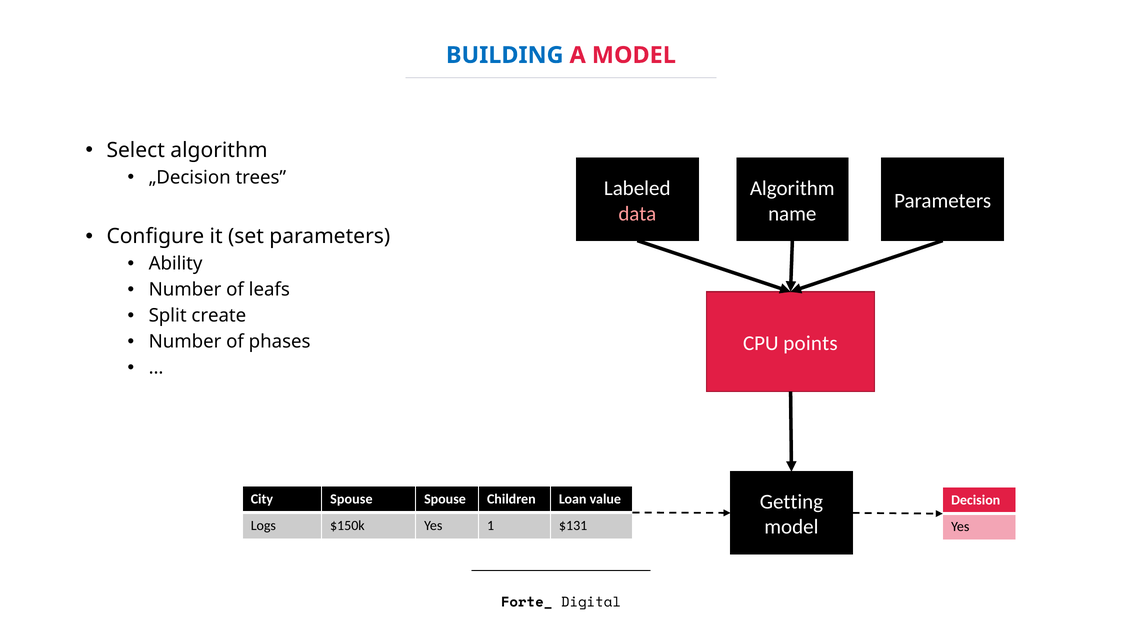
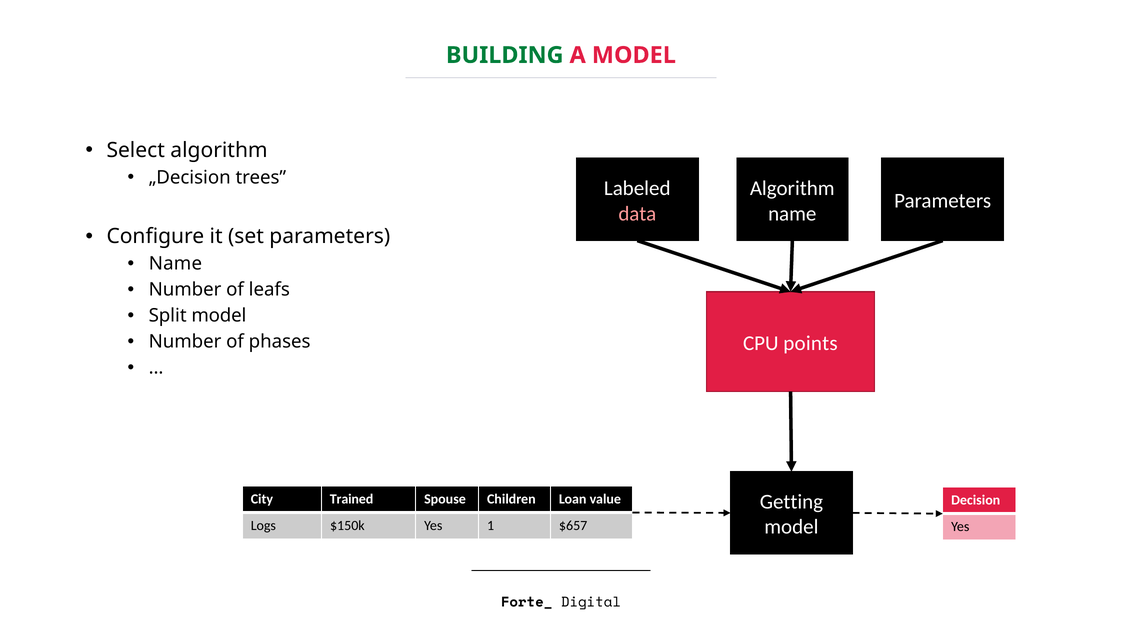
BUILDING colour: blue -> green (505, 55)
Ability: Ability -> Name (175, 264)
Split create: create -> model (219, 316)
City Spouse: Spouse -> Trained (352, 499)
$131: $131 -> $657 (573, 526)
